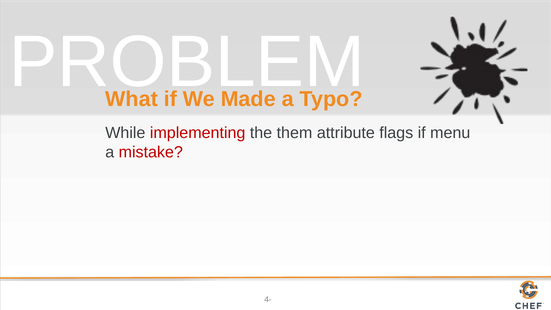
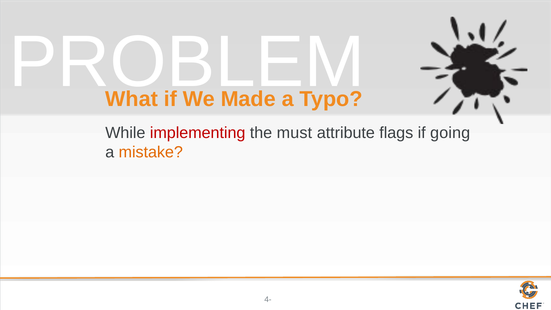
them: them -> must (294, 133)
menu: menu -> going (450, 133)
mistake colour: red -> orange (151, 152)
